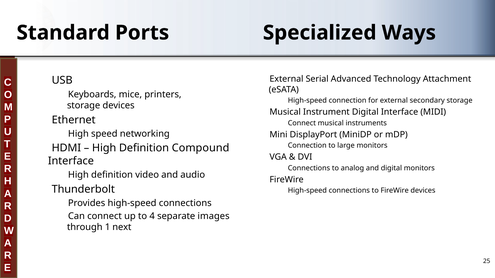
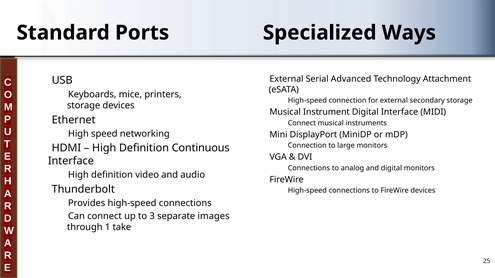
Compound: Compound -> Continuous (201, 148)
4: 4 -> 3 (152, 216)
next: next -> take (122, 228)
